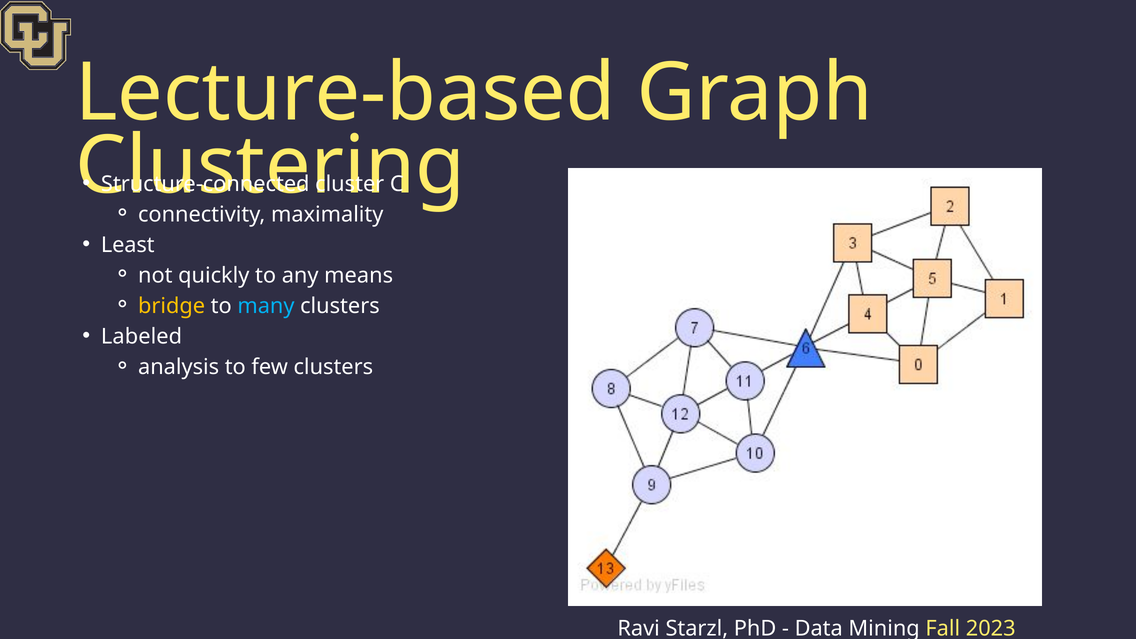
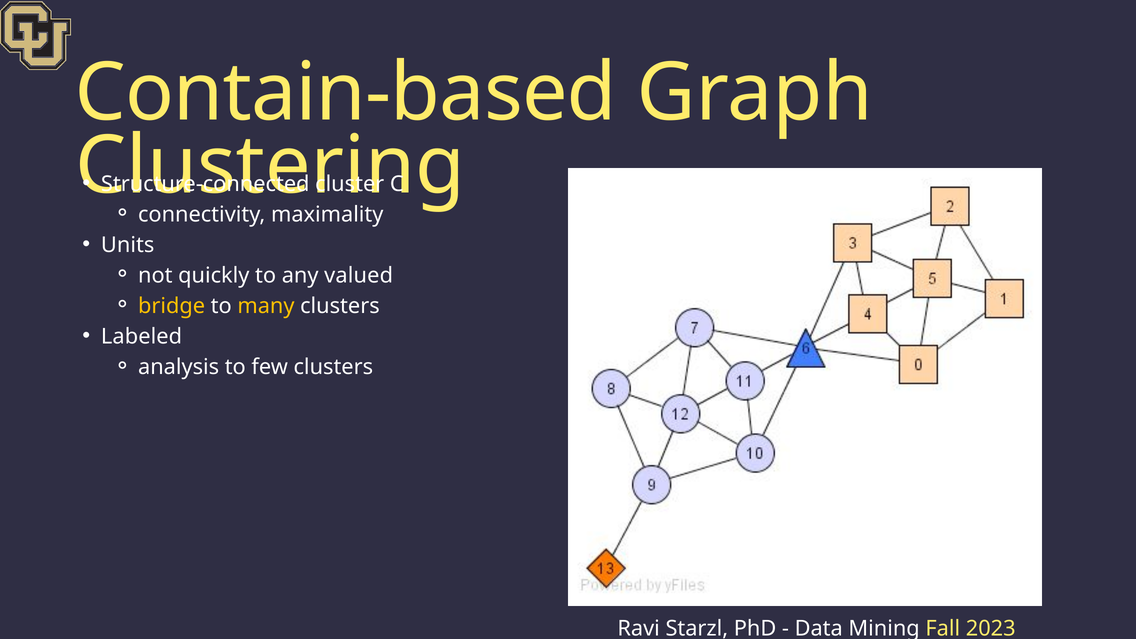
Lecture-based: Lecture-based -> Contain-based (346, 93)
Least: Least -> Units (128, 245)
means: means -> valued (359, 275)
many colour: light blue -> yellow (266, 306)
